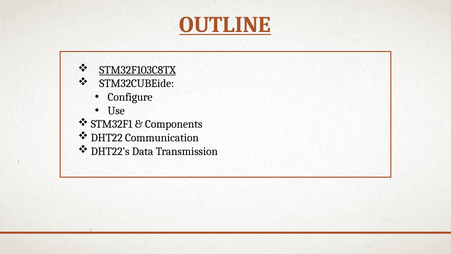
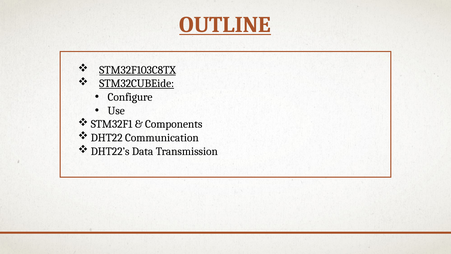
STM32CUBEide underline: none -> present (137, 83)
